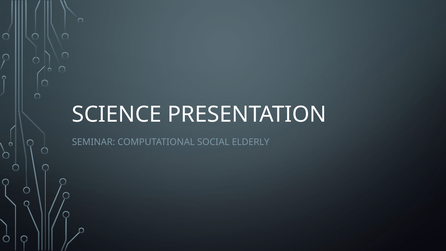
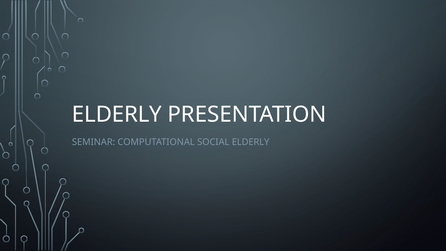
SCIENCE: SCIENCE -> ELDERLY (117, 115)
